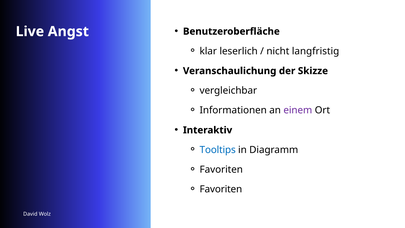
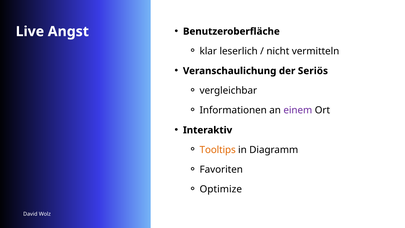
langfristig: langfristig -> vermitteln (316, 51)
Skizze: Skizze -> Seriös (313, 71)
Tooltips colour: blue -> orange (218, 150)
Favoriten: Favoriten -> Optimize (221, 189)
